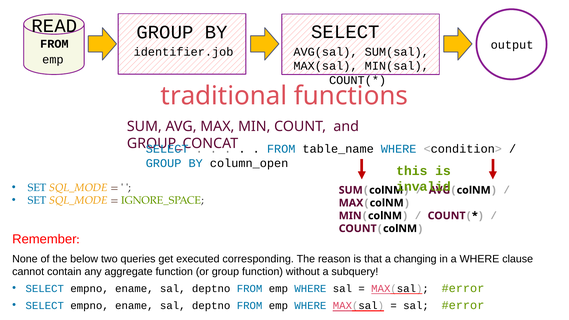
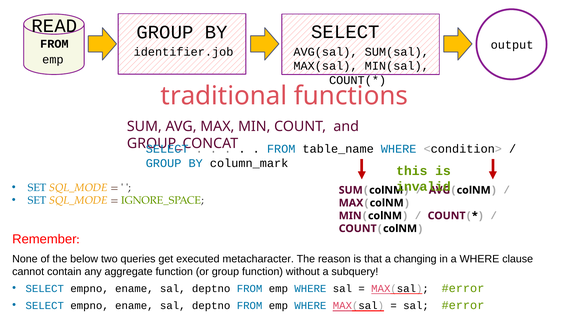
column_open: column_open -> column_mark (249, 163)
corresponding: corresponding -> metacharacter (258, 259)
